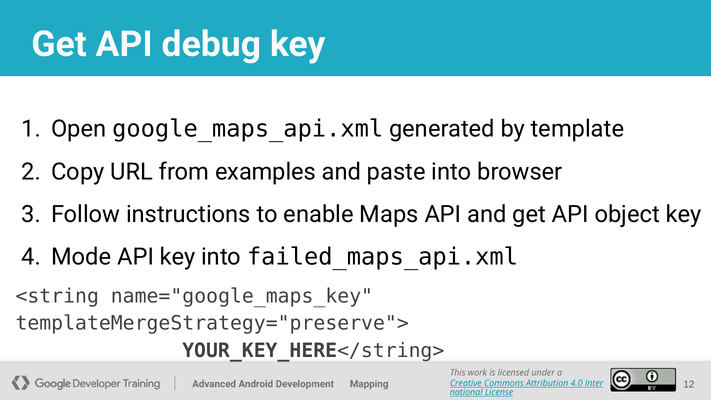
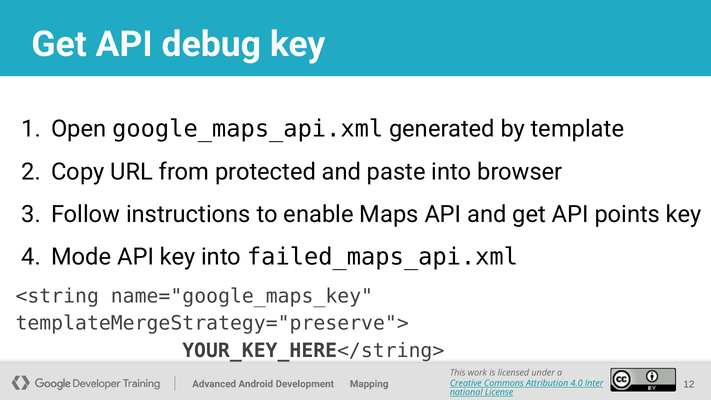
examples: examples -> protected (265, 172)
object: object -> points (627, 214)
